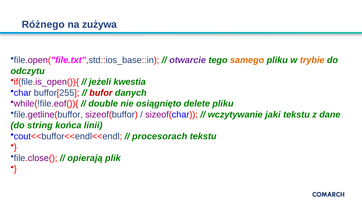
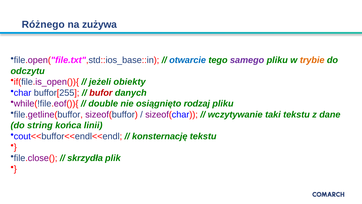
otwarcie colour: purple -> blue (188, 60)
samego colour: orange -> purple (247, 60)
kwestia: kwestia -> obiekty (130, 82)
delete: delete -> rodzaj (197, 104)
jaki: jaki -> taki (273, 114)
procesorach: procesorach -> konsternację (160, 136)
opierają: opierają -> skrzydła (85, 158)
